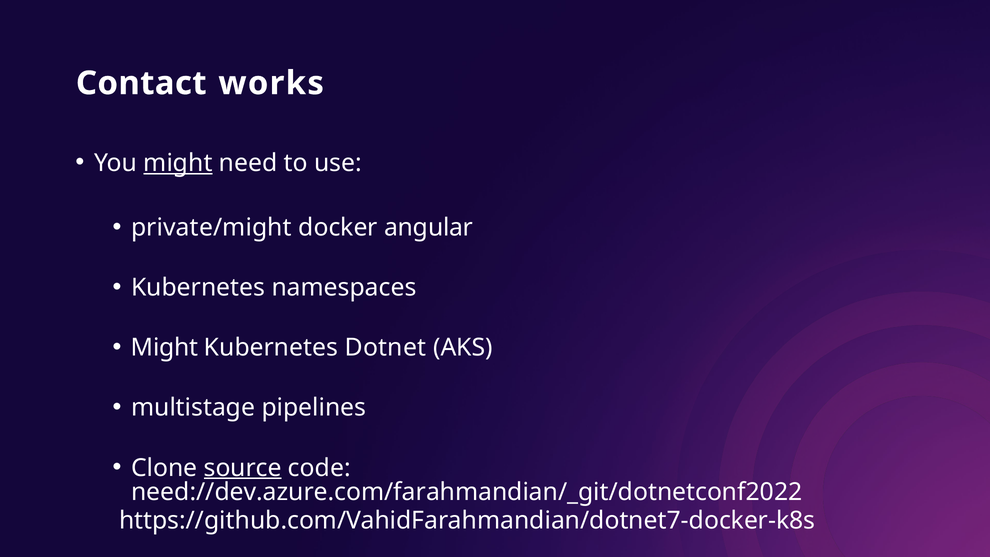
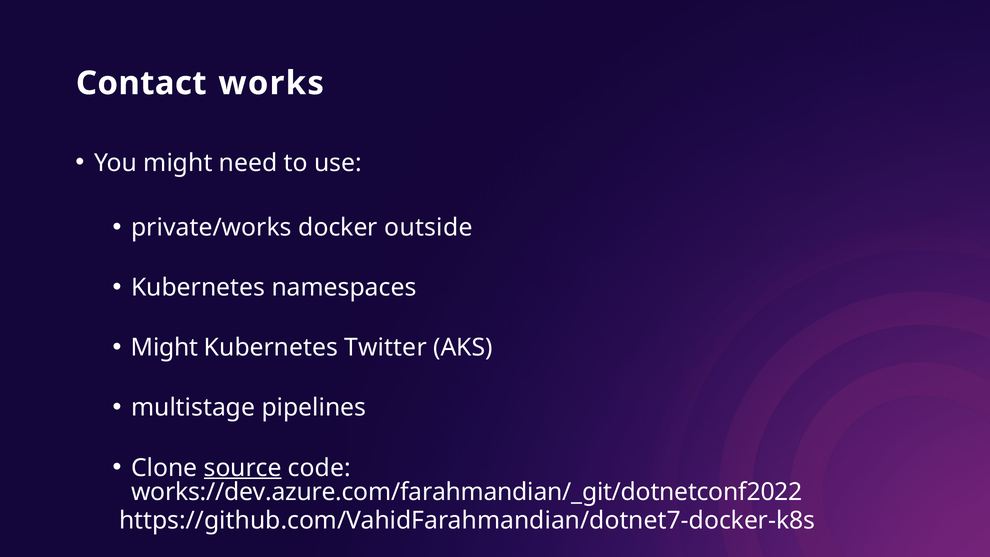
might underline: present -> none (178, 163)
private/might: private/might -> private/works (211, 228)
angular: angular -> outside (428, 228)
Dotnet: Dotnet -> Twitter (386, 348)
need://dev.azure.com/farahmandian/_git/dotnetconf2022: need://dev.azure.com/farahmandian/_git/dotnetconf2022 -> works://dev.azure.com/farahmandian/_git/dotnetconf2022 (467, 492)
